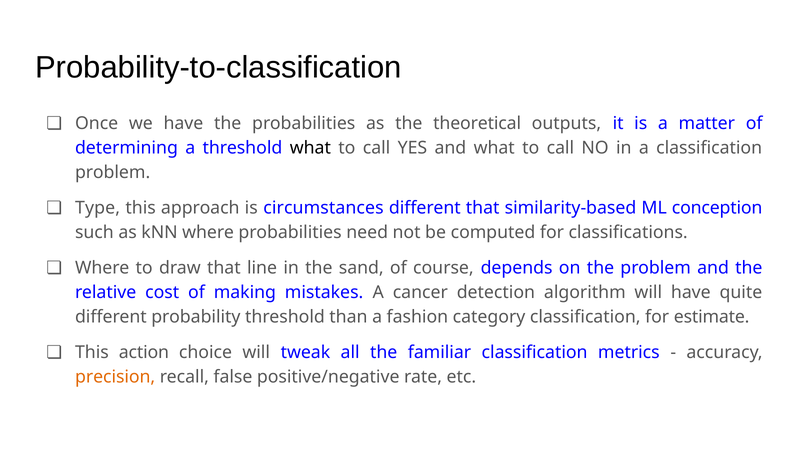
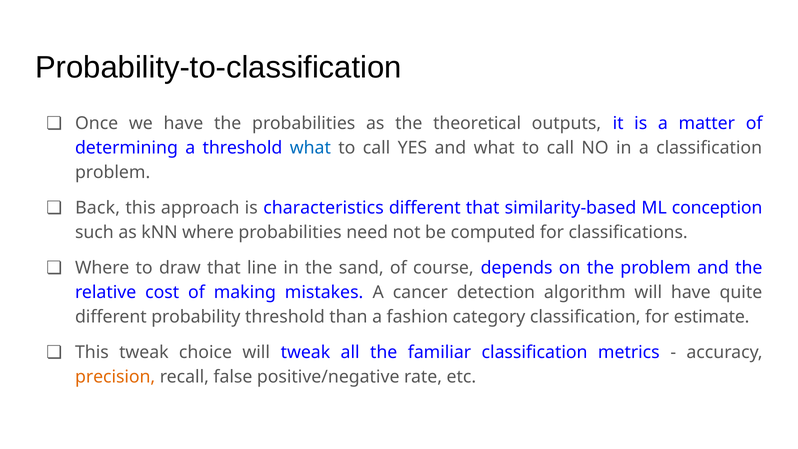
what colour: black -> blue (310, 148)
Type: Type -> Back (98, 208)
circumstances: circumstances -> characteristics (324, 208)
This action: action -> tweak (144, 352)
